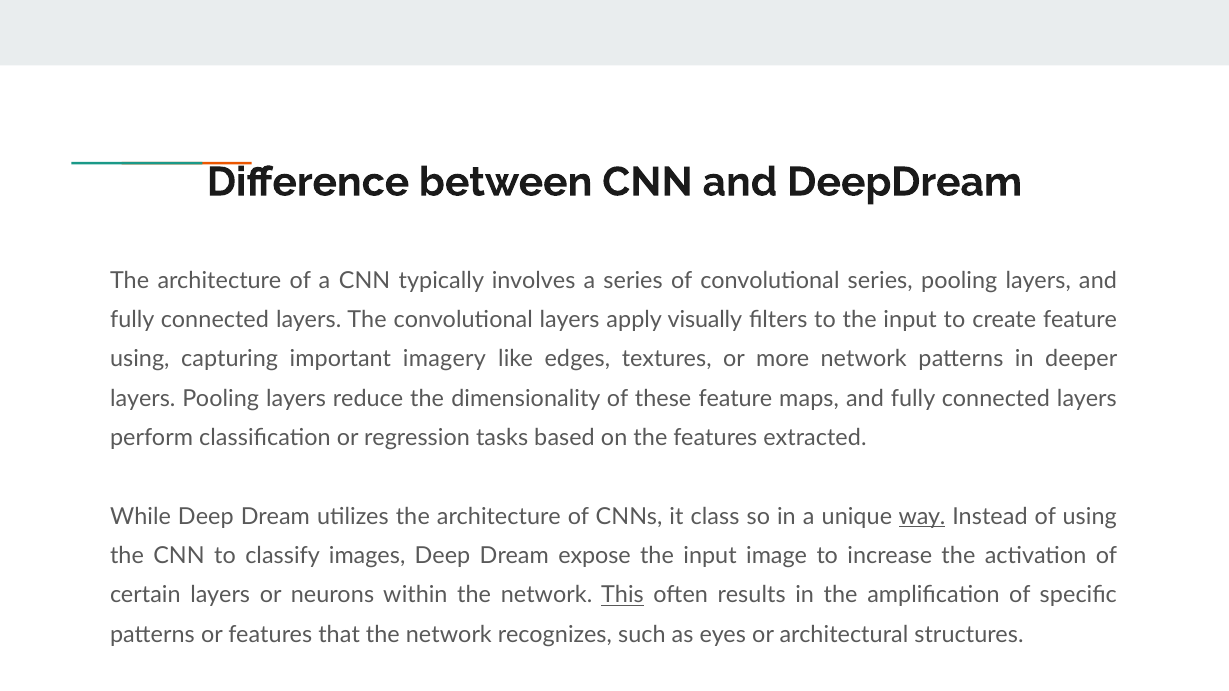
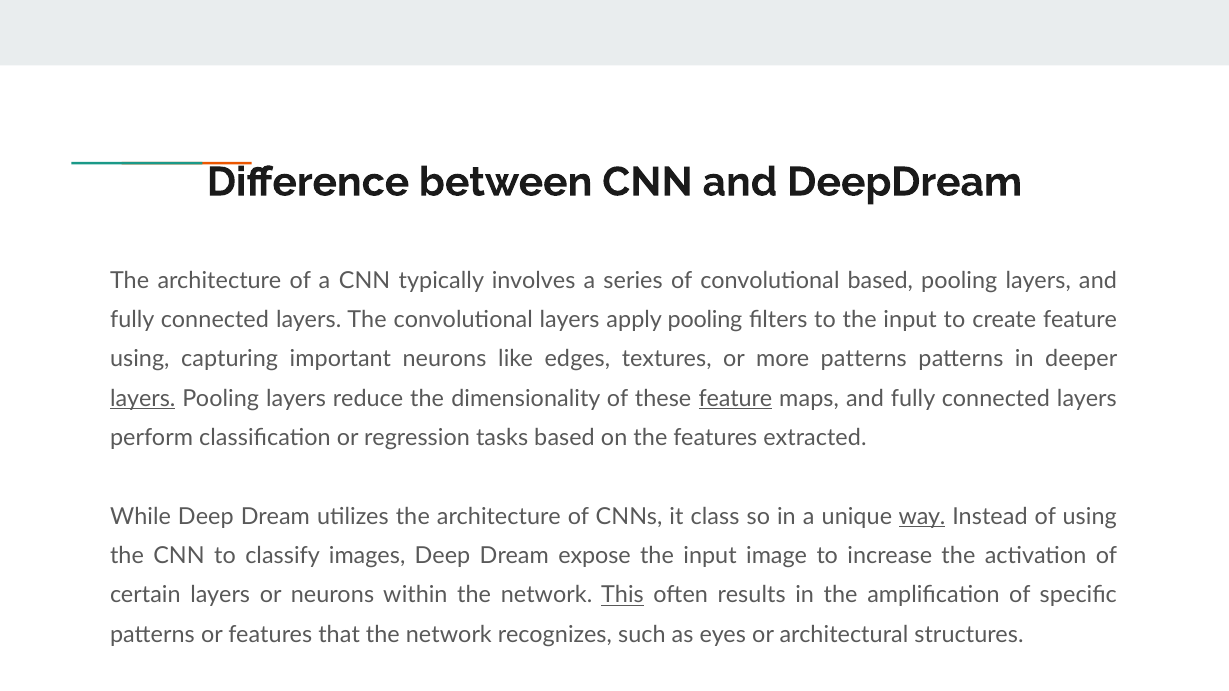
convolutional series: series -> based (880, 280)
apply visually: visually -> pooling (705, 320)
important imagery: imagery -> neurons (444, 359)
more network: network -> patterns (864, 359)
layers underline: none -> present (143, 399)
feature underline: none -> present (735, 399)
